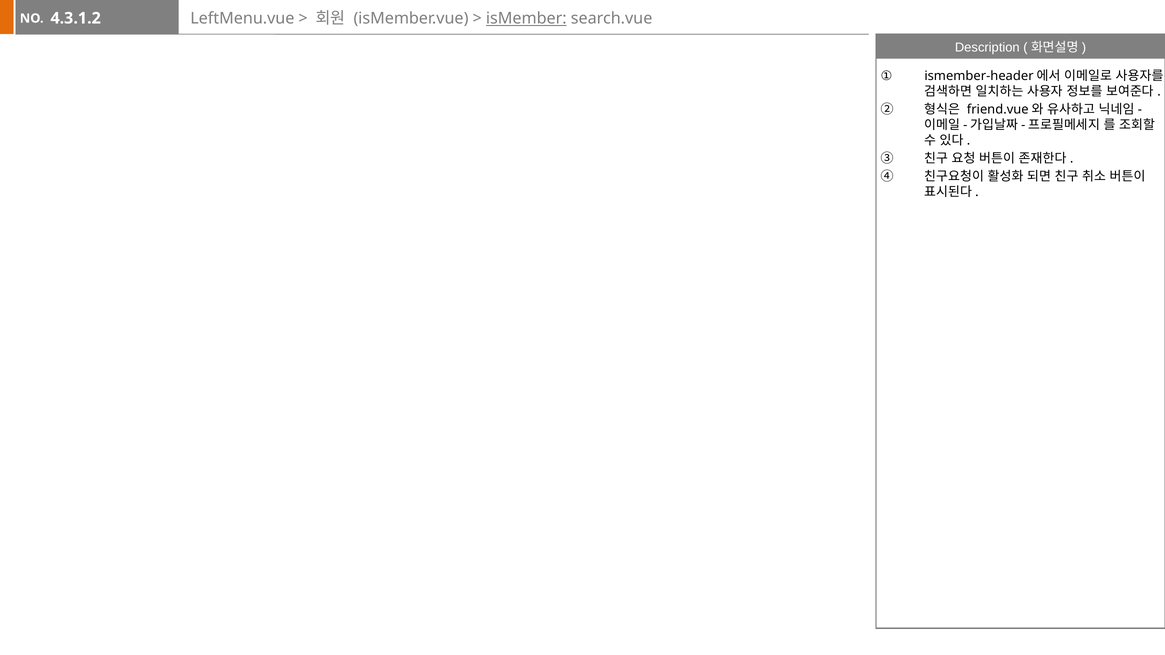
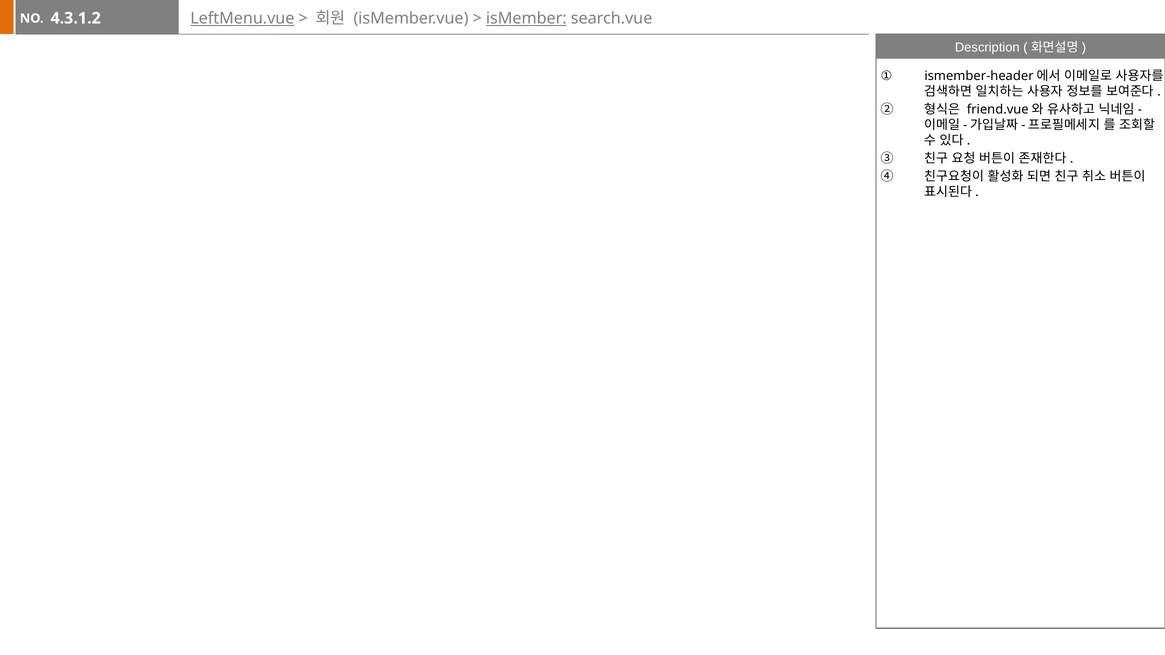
LeftMenu.vue underline: none -> present (242, 19)
